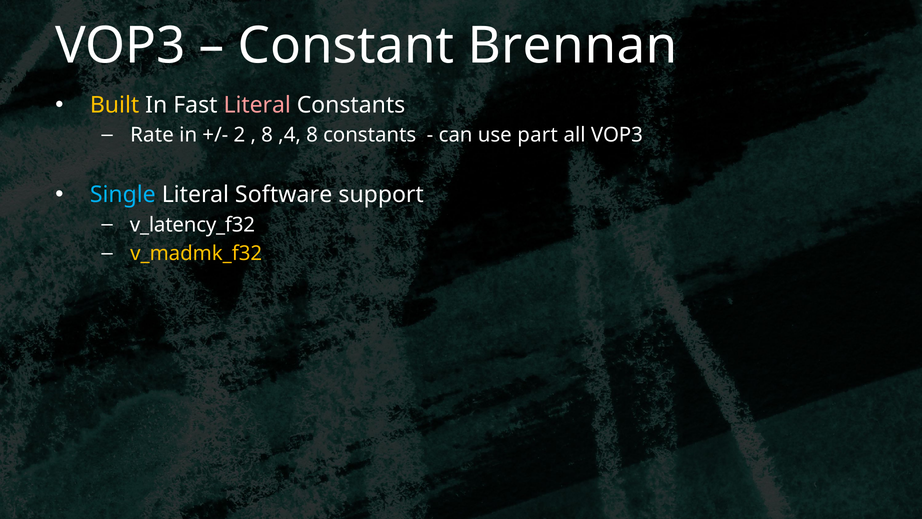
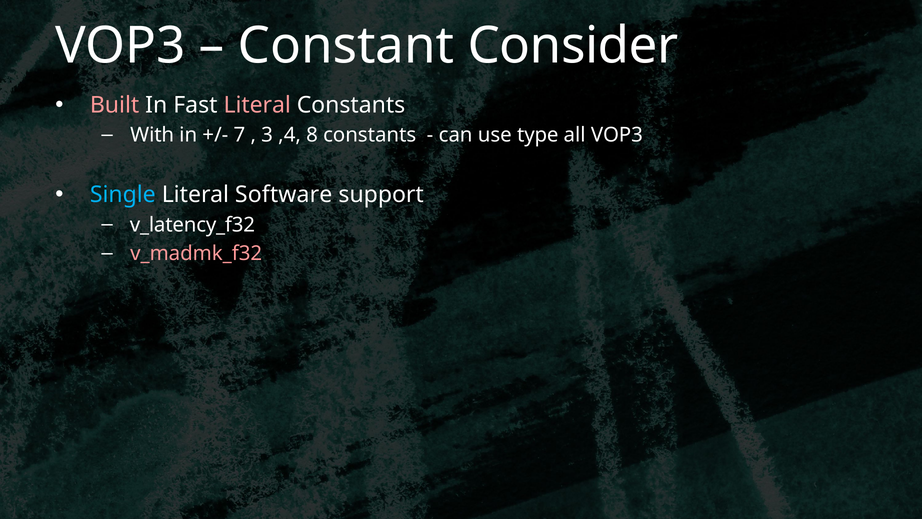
Brennan: Brennan -> Consider (573, 46)
Built colour: yellow -> pink (115, 105)
Rate: Rate -> With (152, 135)
2: 2 -> 7 (239, 135)
8: 8 -> 3 (267, 135)
part: part -> type (538, 135)
v_madmk_f32 colour: yellow -> pink (196, 253)
